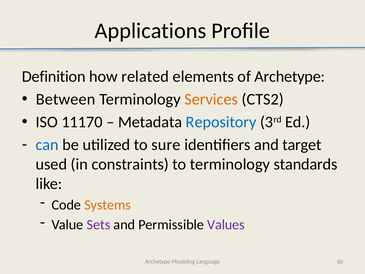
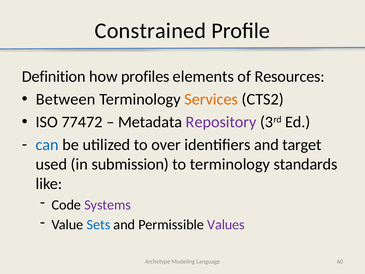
Applications: Applications -> Constrained (150, 31)
related: related -> profiles (145, 77)
of Archetype: Archetype -> Resources (290, 77)
11170: 11170 -> 77472 (82, 122)
Repository colour: blue -> purple (221, 122)
sure: sure -> over (166, 145)
constraints: constraints -> submission (130, 164)
Systems colour: orange -> purple (108, 205)
Sets colour: purple -> blue (98, 225)
